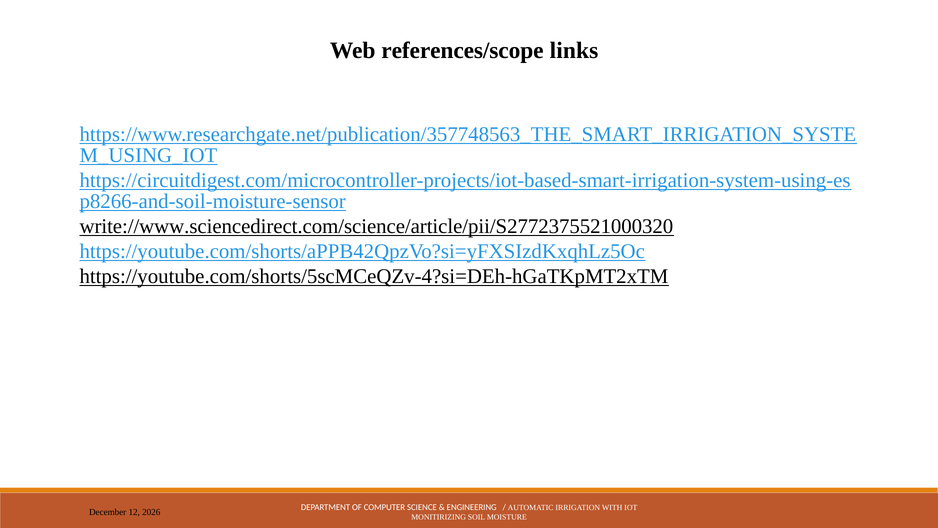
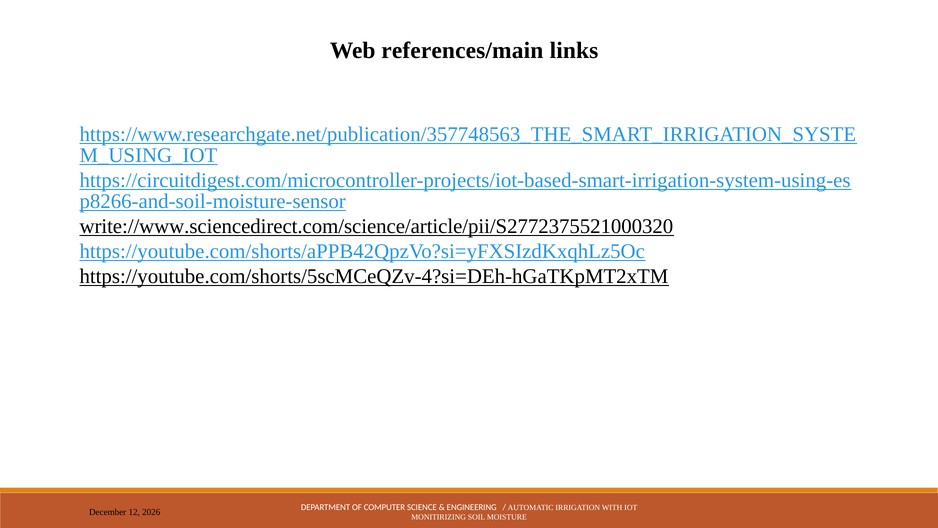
references/scope: references/scope -> references/main (462, 51)
